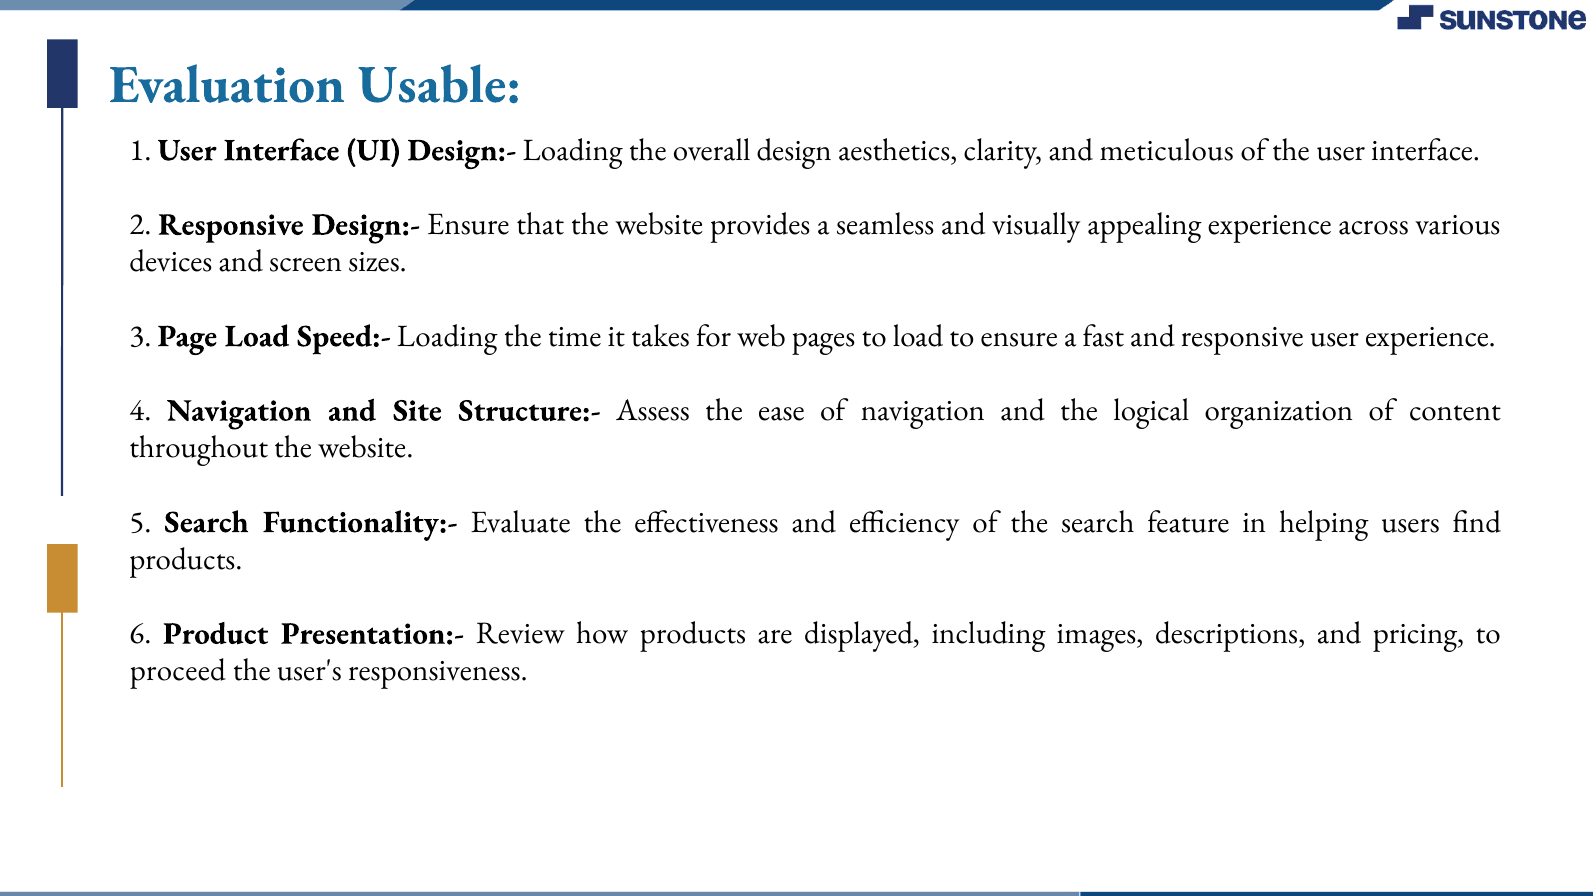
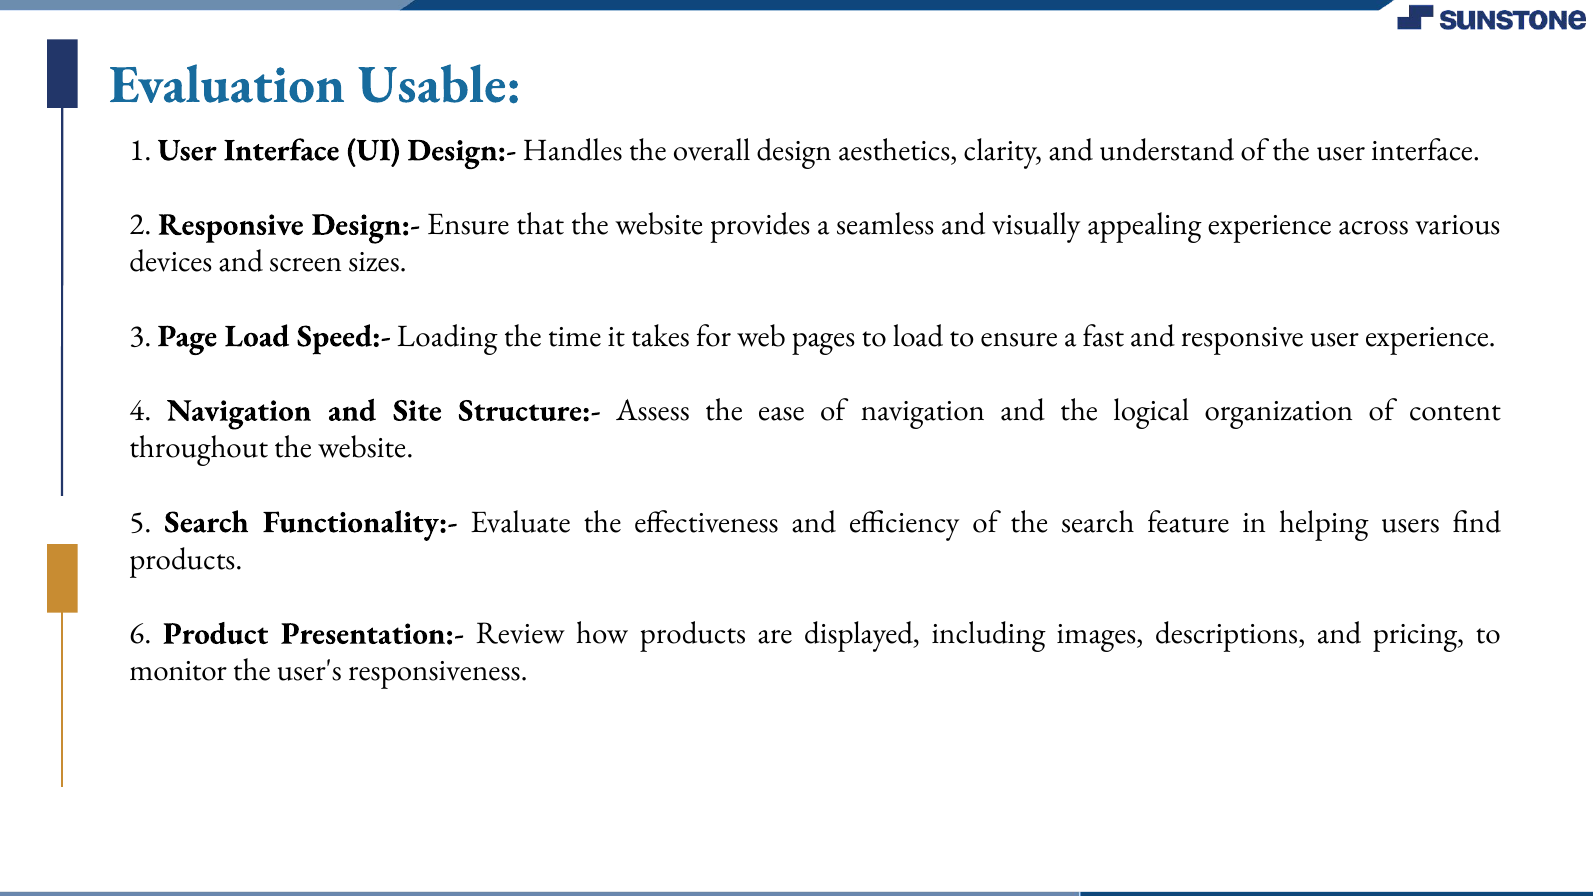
Design:- Loading: Loading -> Handles (573, 150)
meticulous: meticulous -> understand (1167, 150)
proceed: proceed -> monitor (178, 671)
